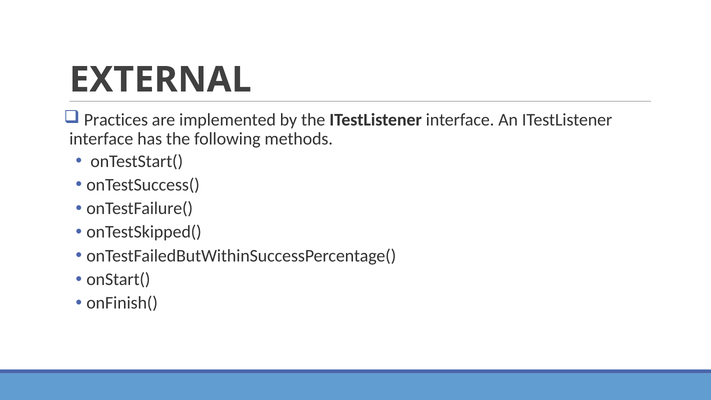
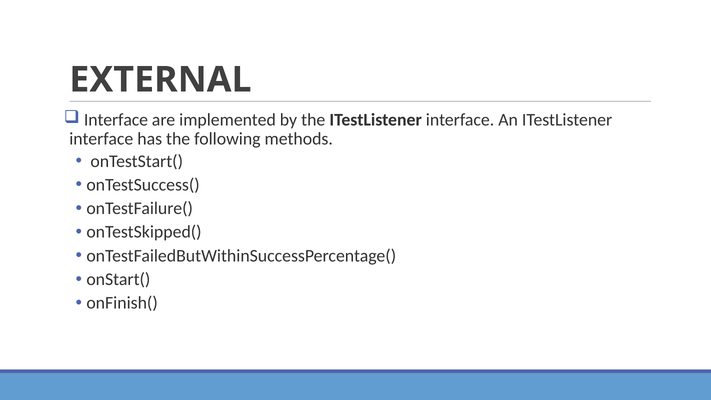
Practices: Practices -> Interface (116, 120)
